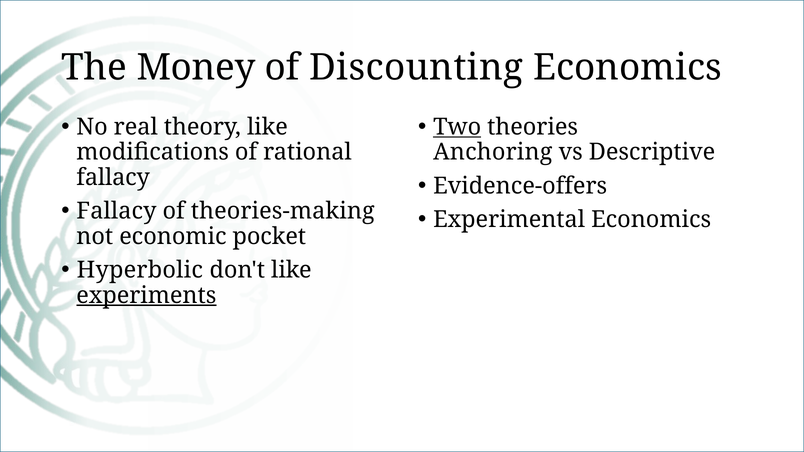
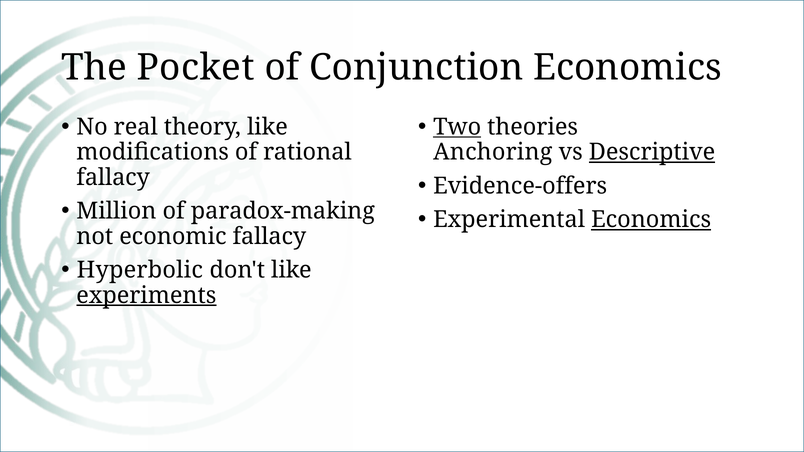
Money: Money -> Pocket (196, 68)
Discounting: Discounting -> Conjunction (416, 68)
Descriptive underline: none -> present (652, 152)
Fallacy: Fallacy -> Million (116, 211)
theories-making: theories-making -> paradox-making (283, 211)
Economics underline: none -> present (651, 220)
economic pocket: pocket -> fallacy (269, 236)
